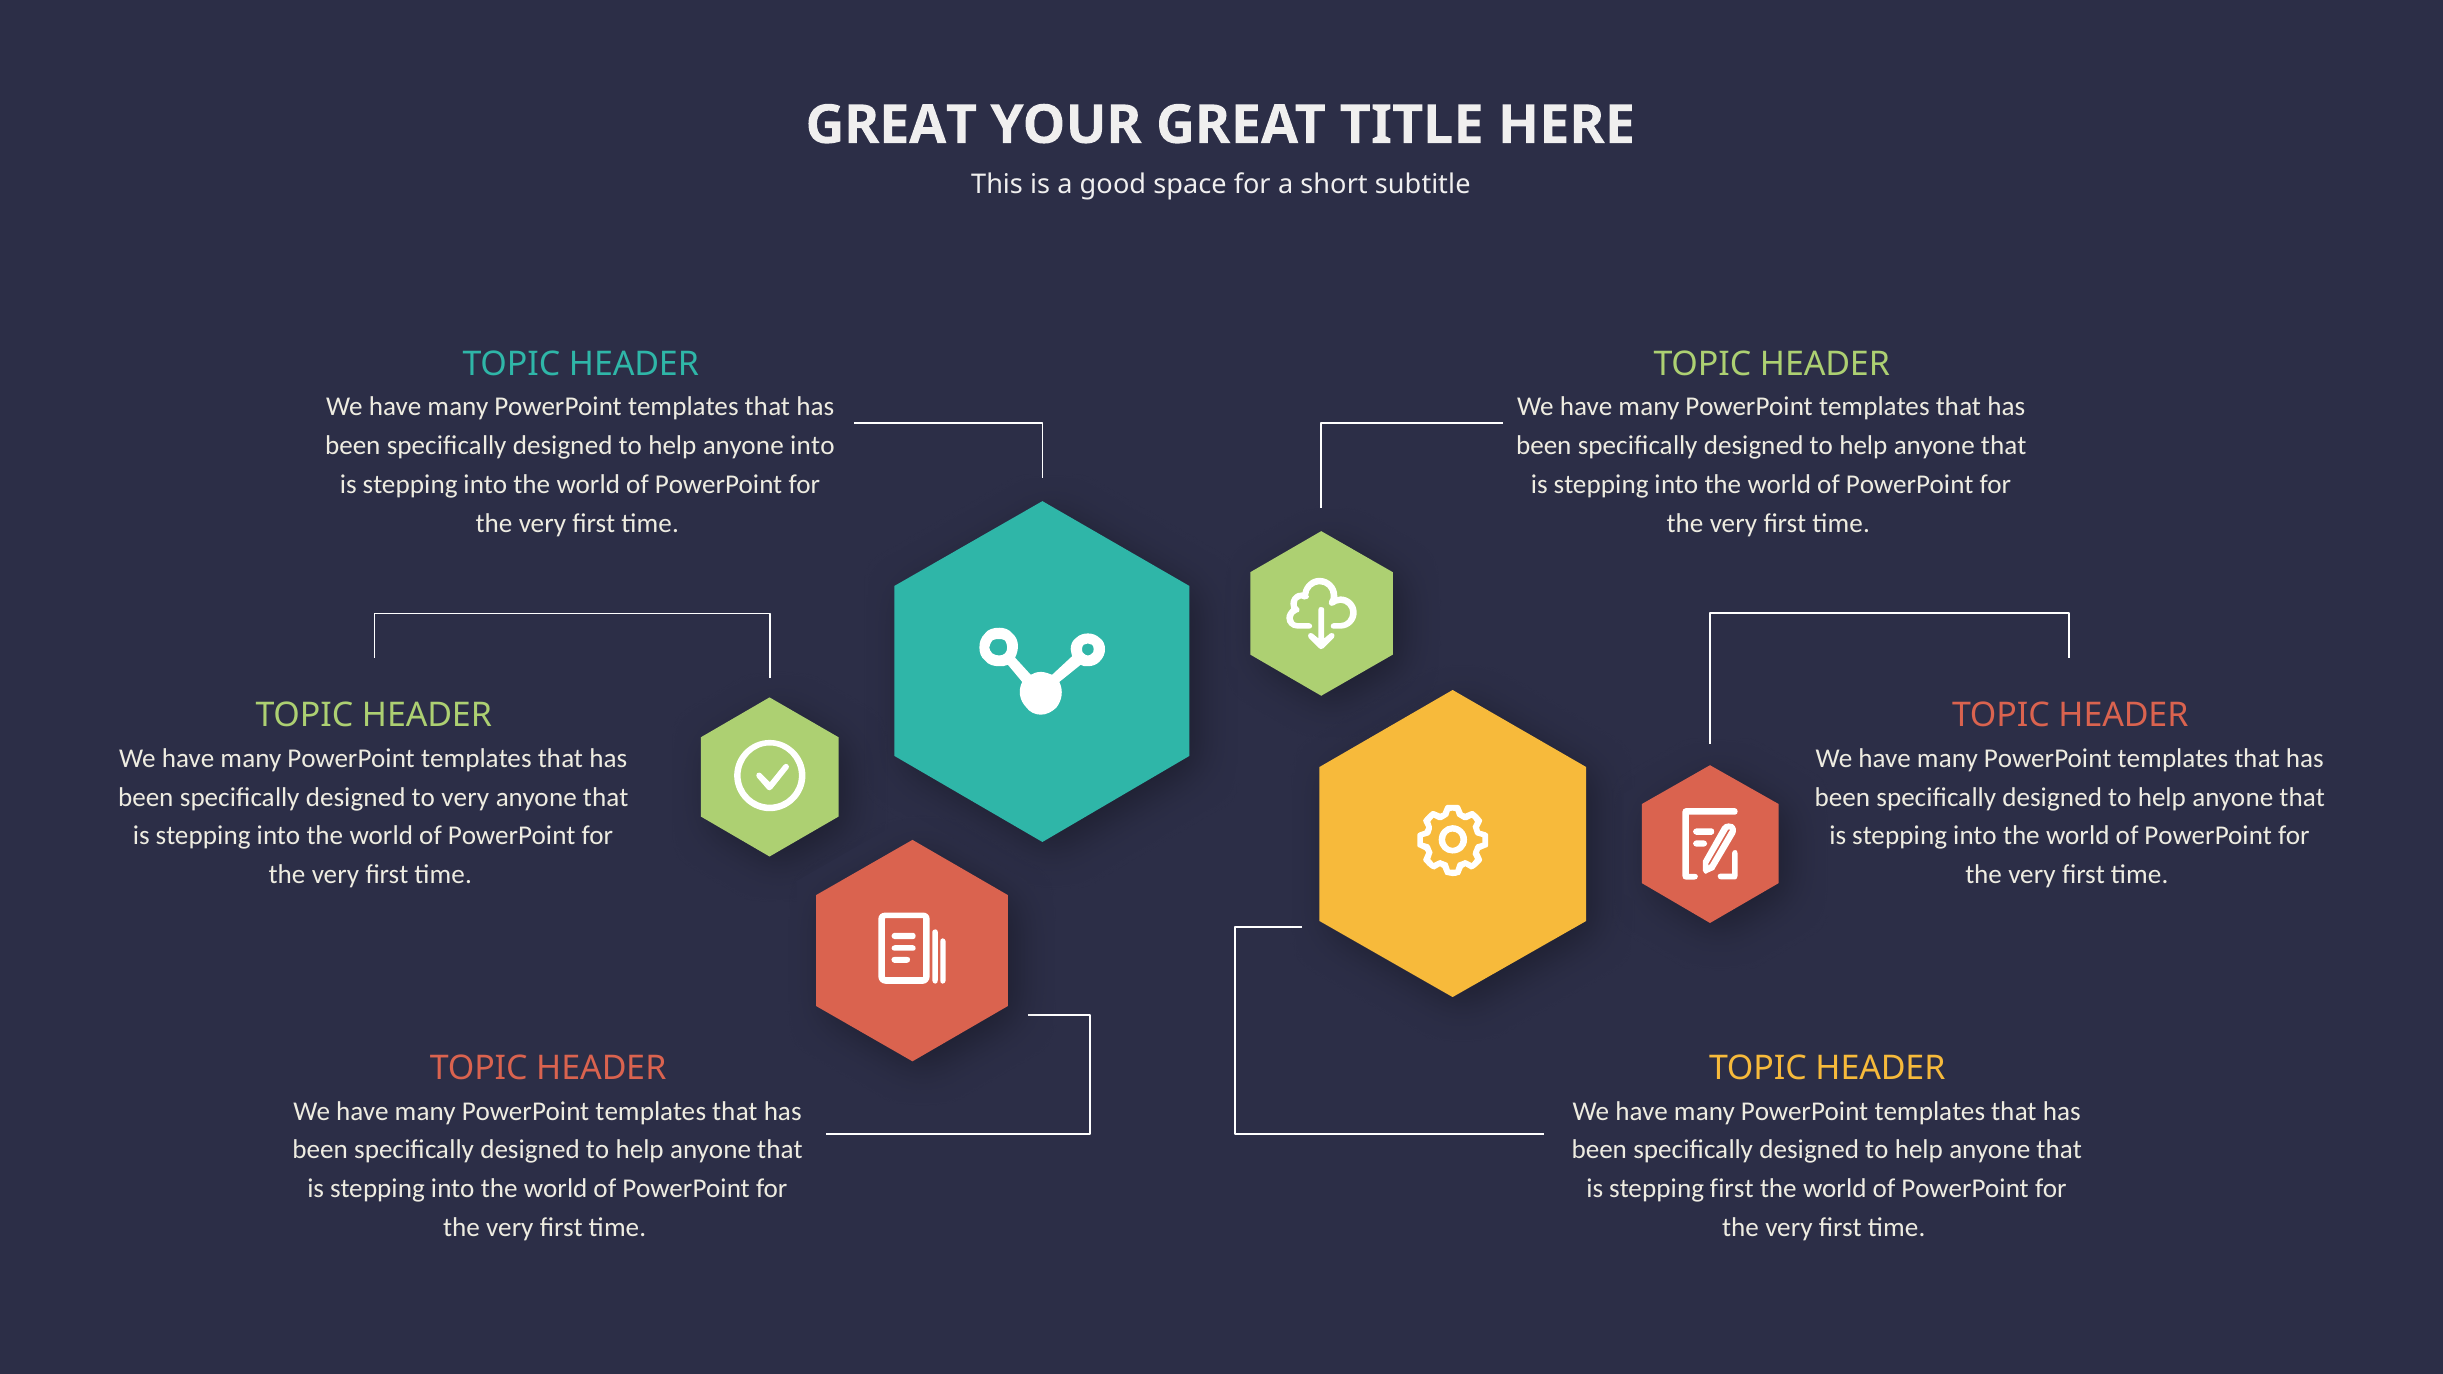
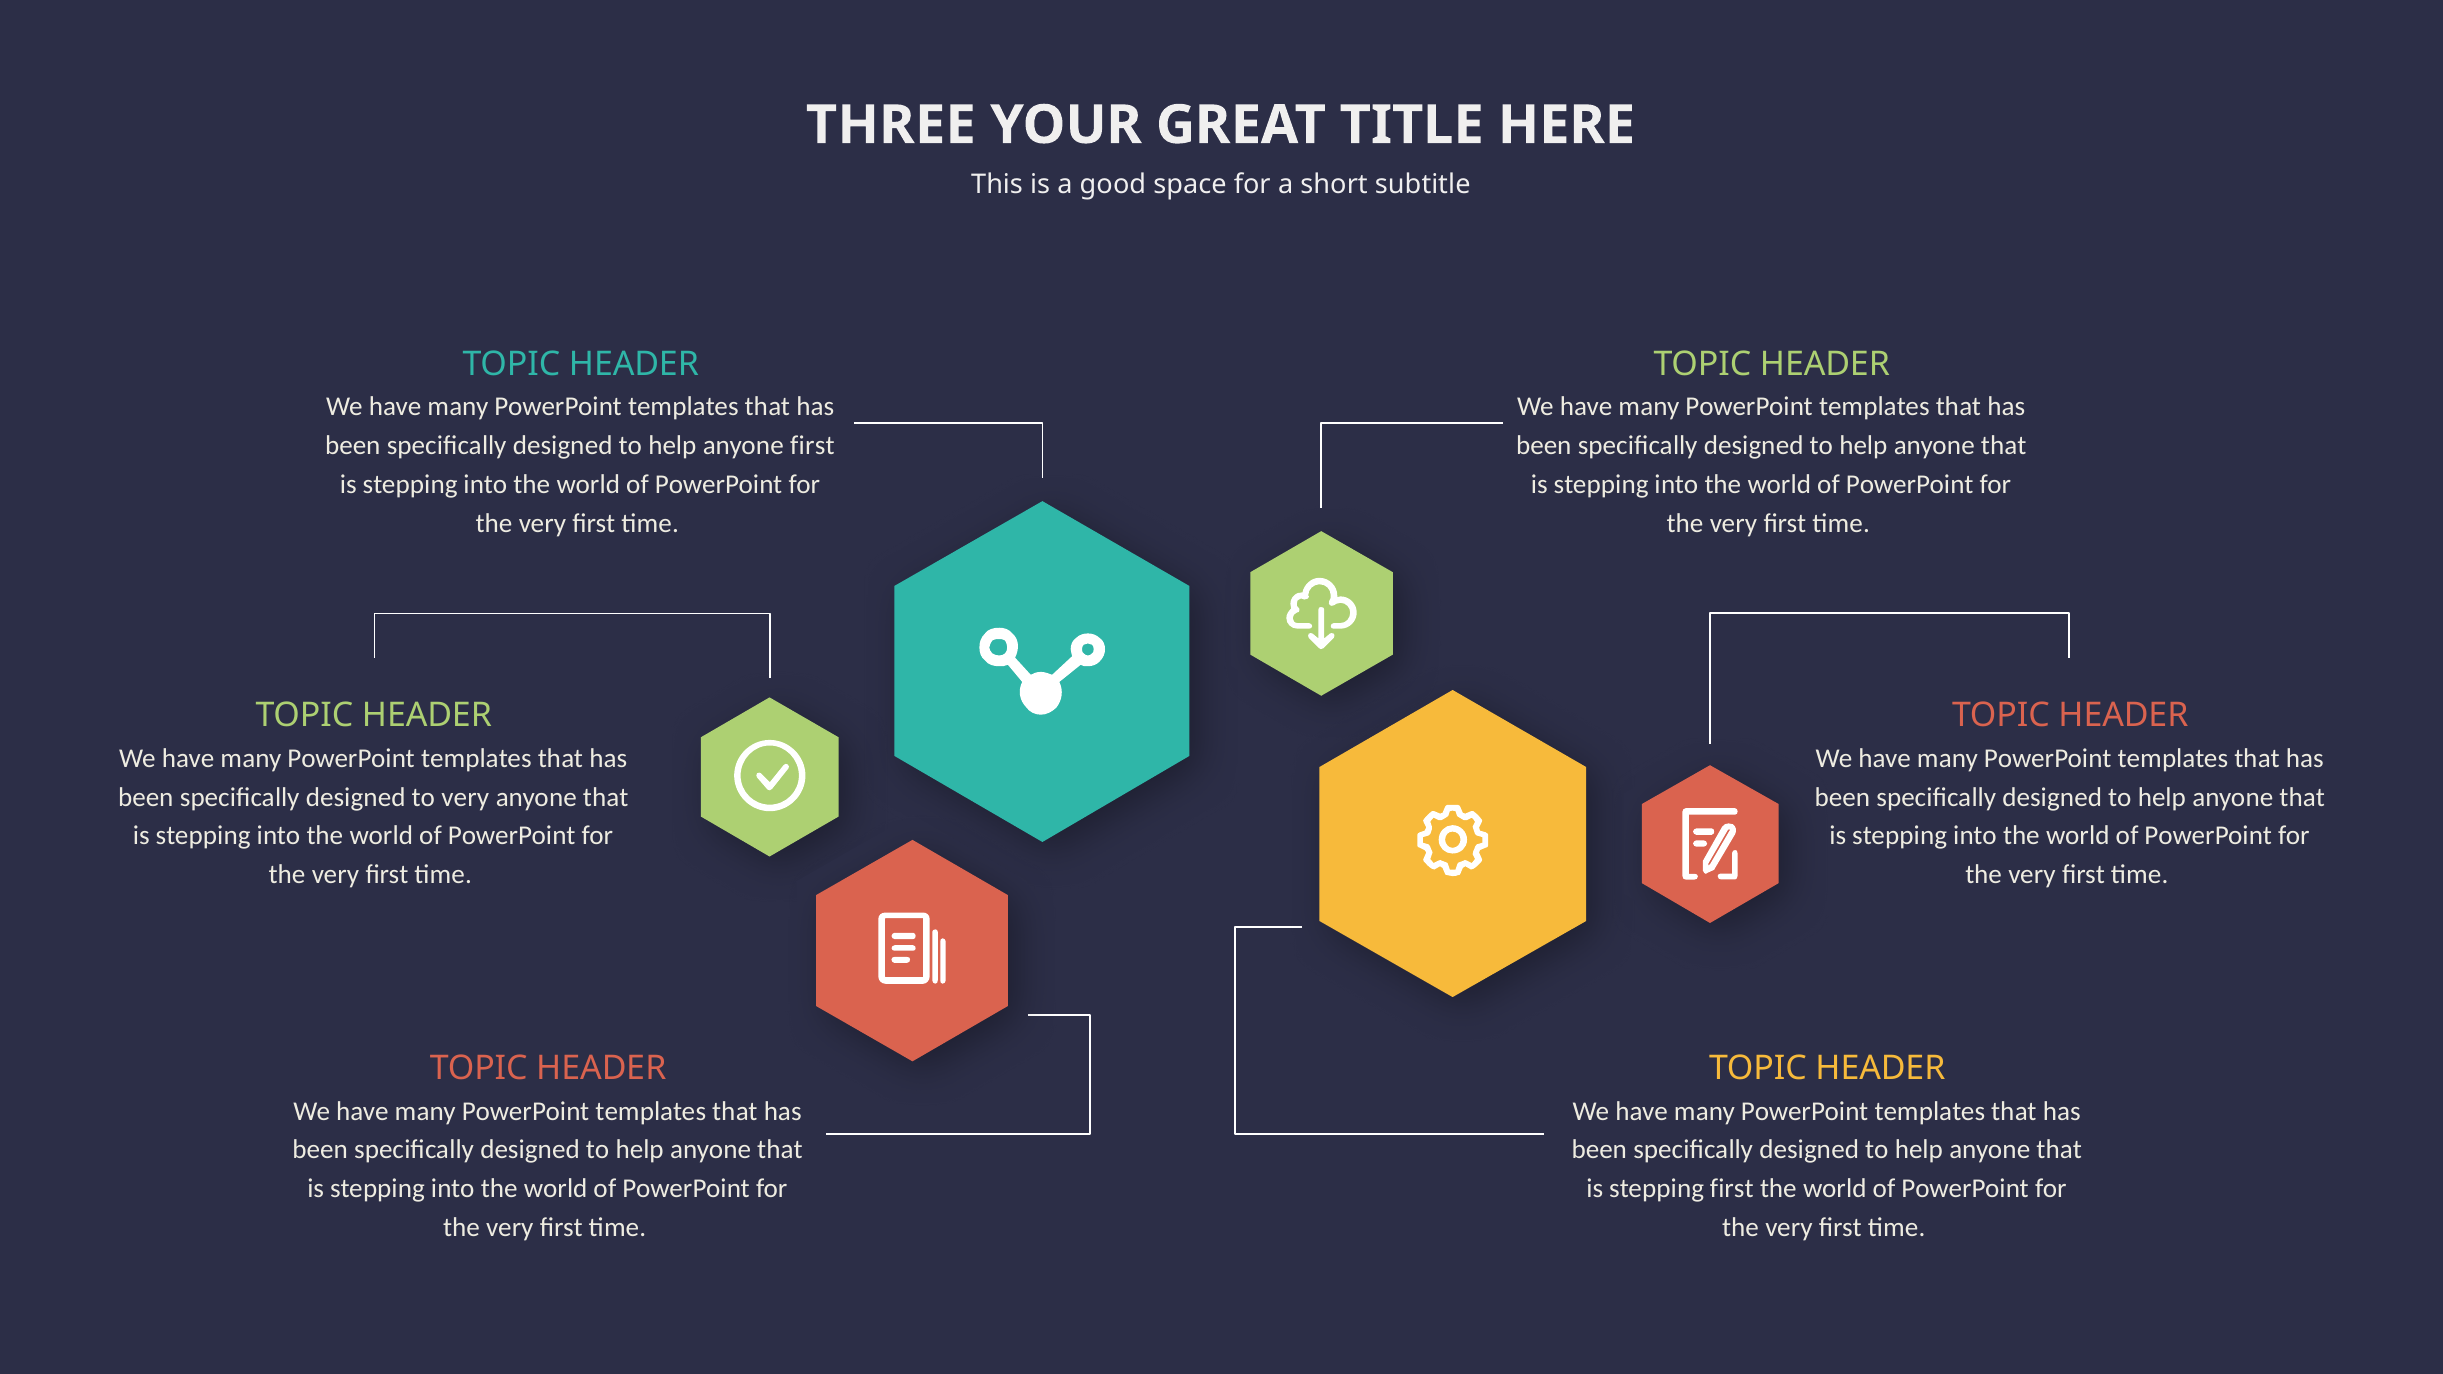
GREAT: GREAT -> THREE (891, 125)
anyone into: into -> first (812, 446)
